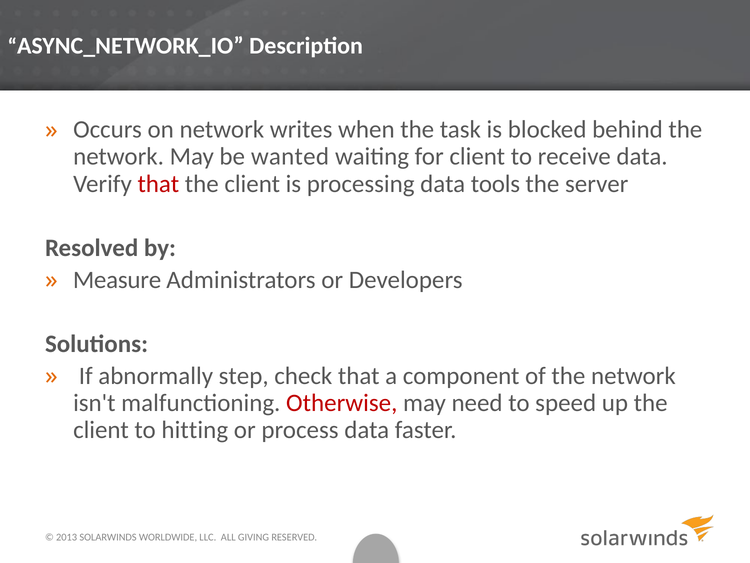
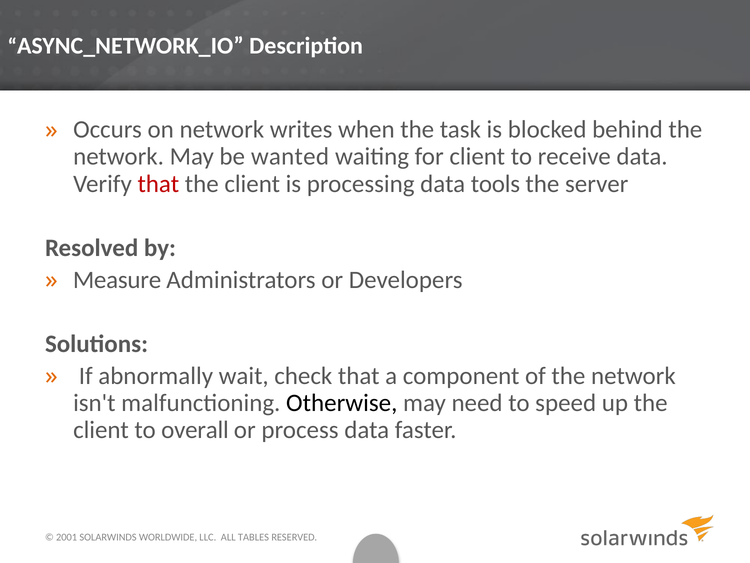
step: step -> wait (244, 375)
Otherwise colour: red -> black (342, 402)
hitting: hitting -> overall (195, 429)
2013: 2013 -> 2001 (67, 537)
GIVING: GIVING -> TABLES (254, 537)
